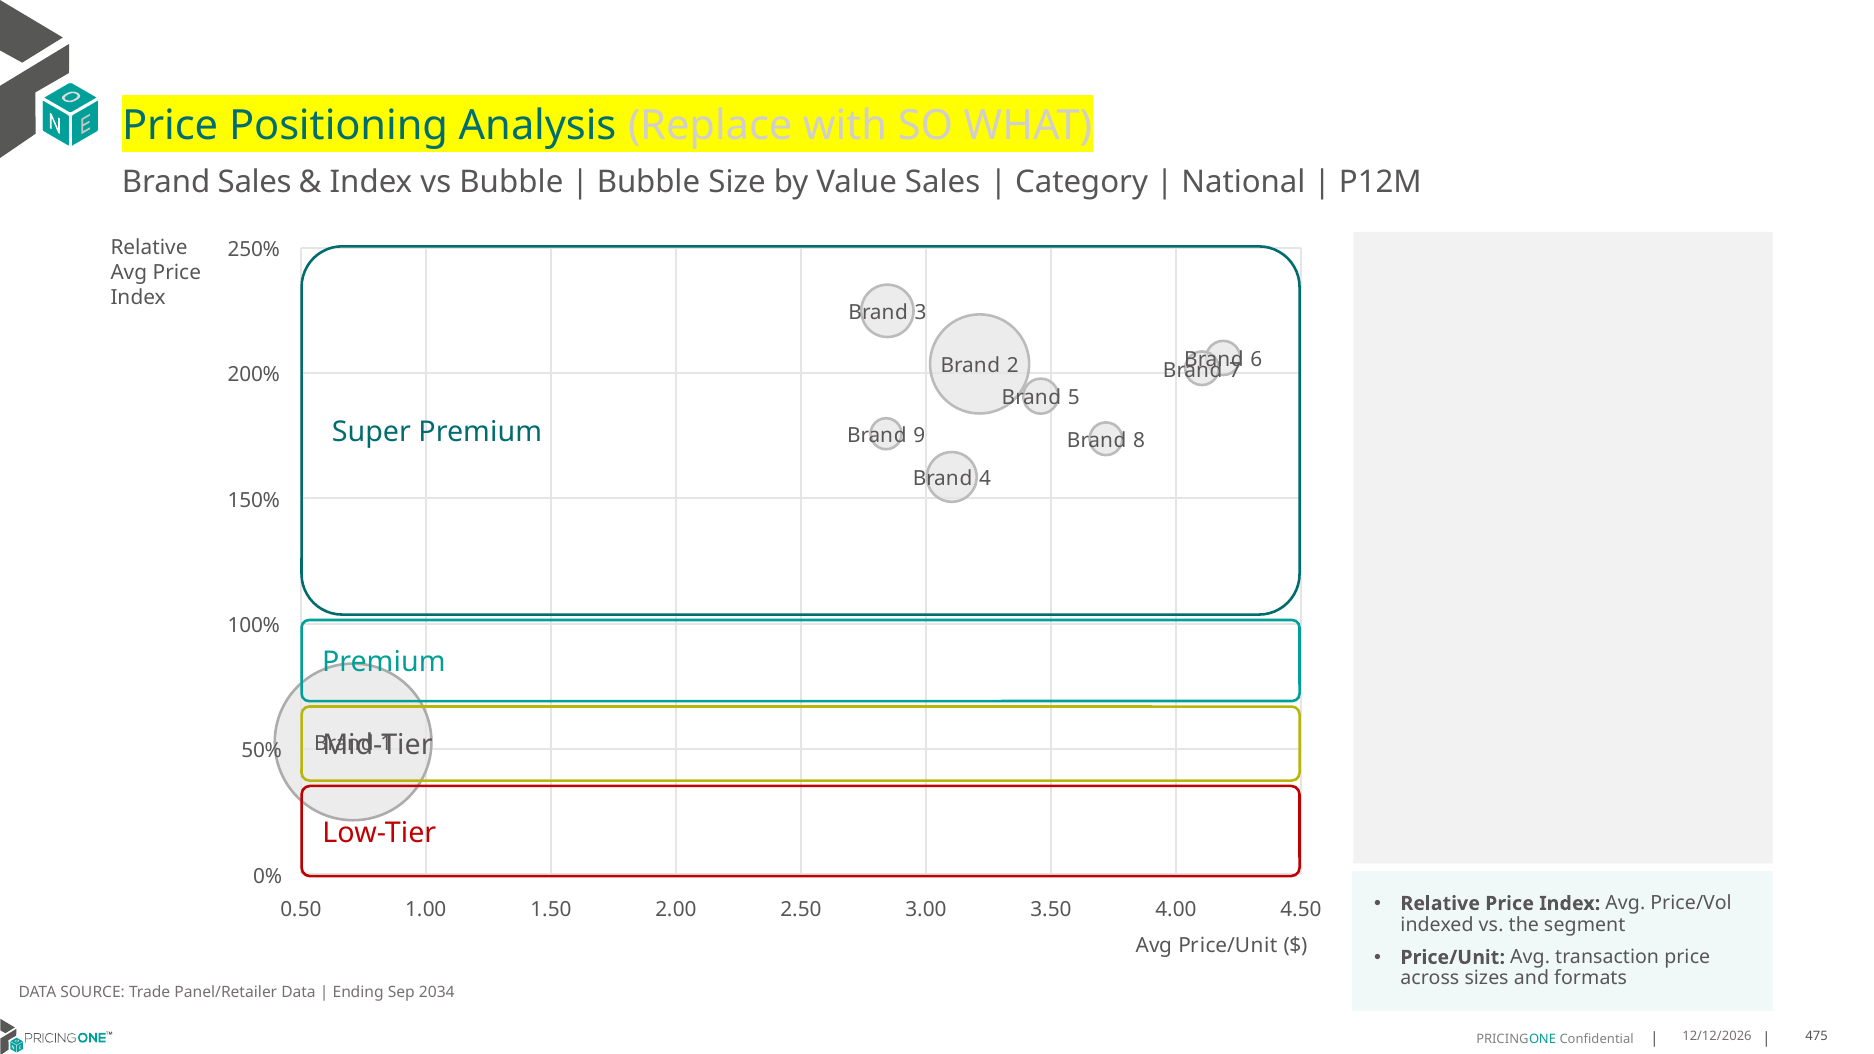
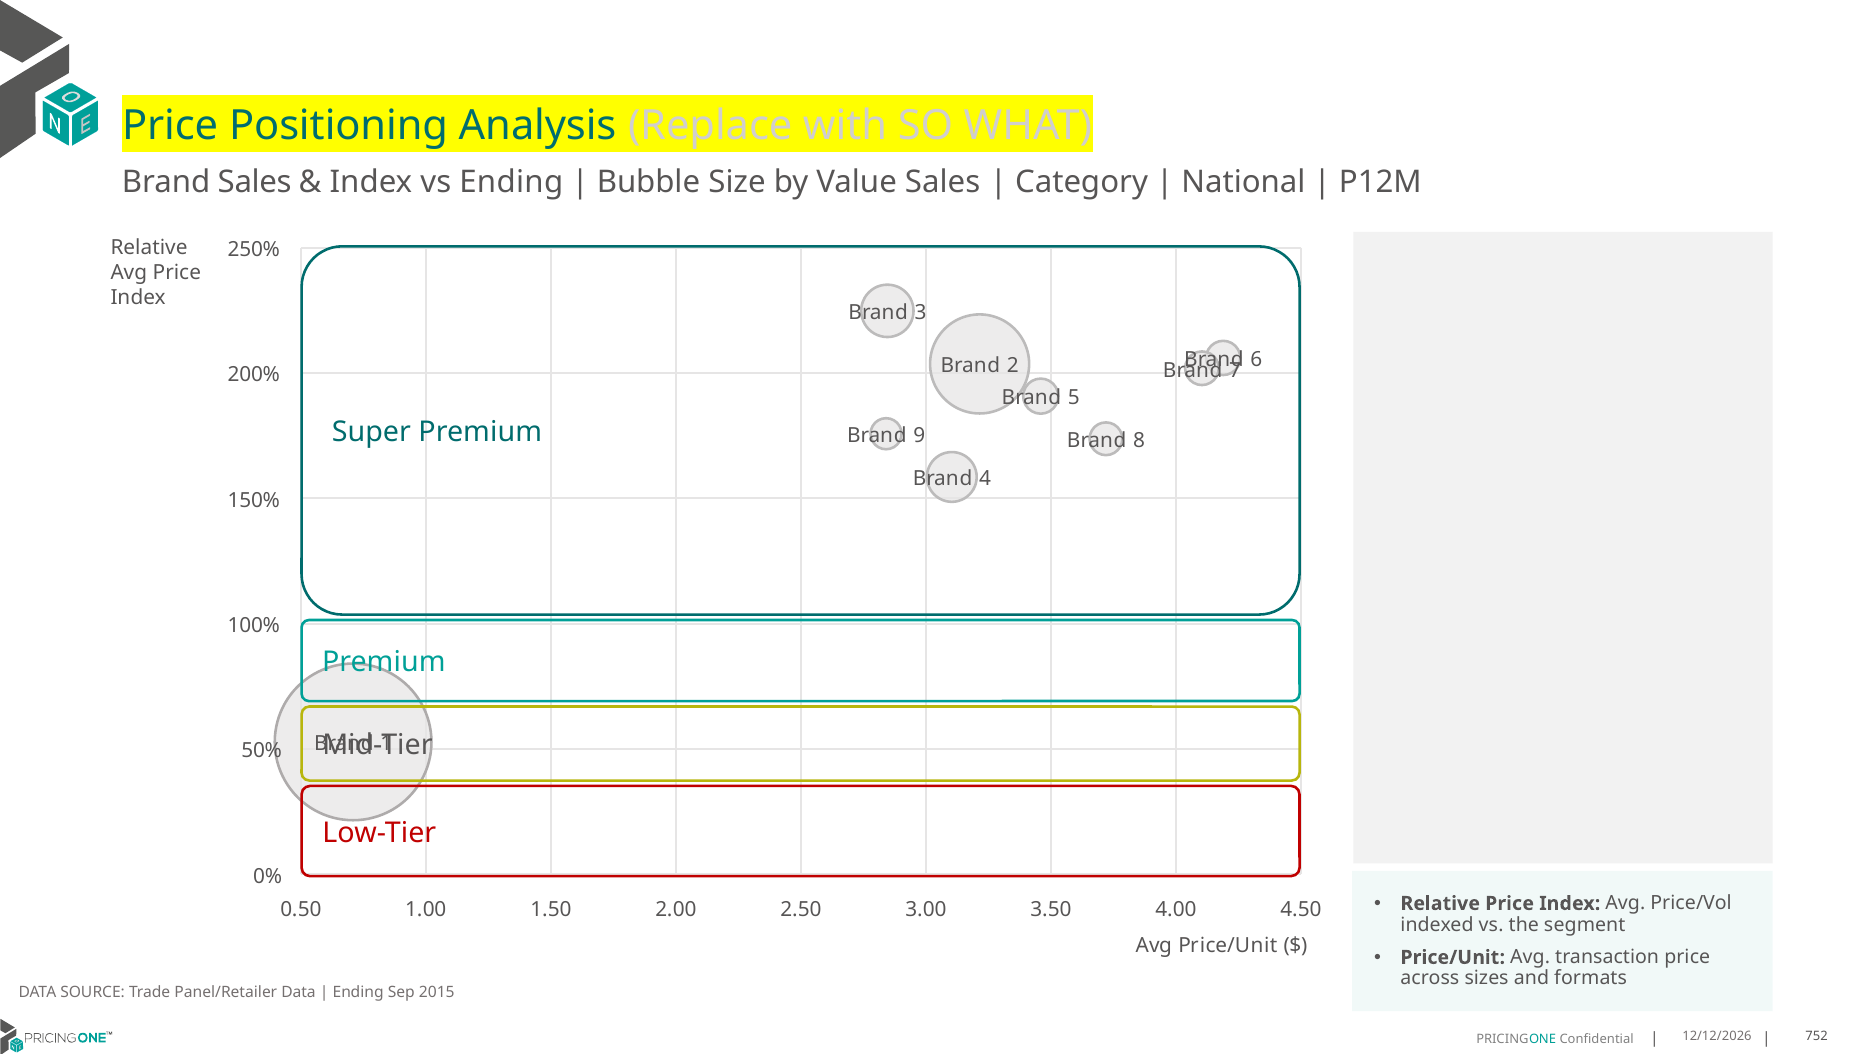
vs Bubble: Bubble -> Ending (511, 183)
2034: 2034 -> 2015 (437, 993)
475: 475 -> 752 (1817, 1036)
